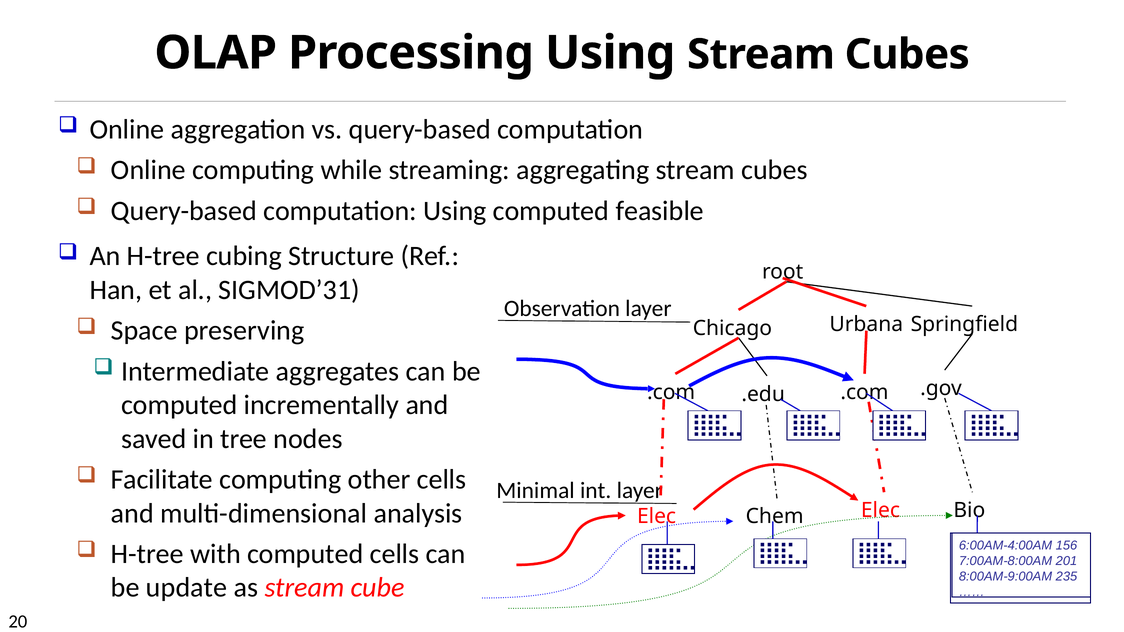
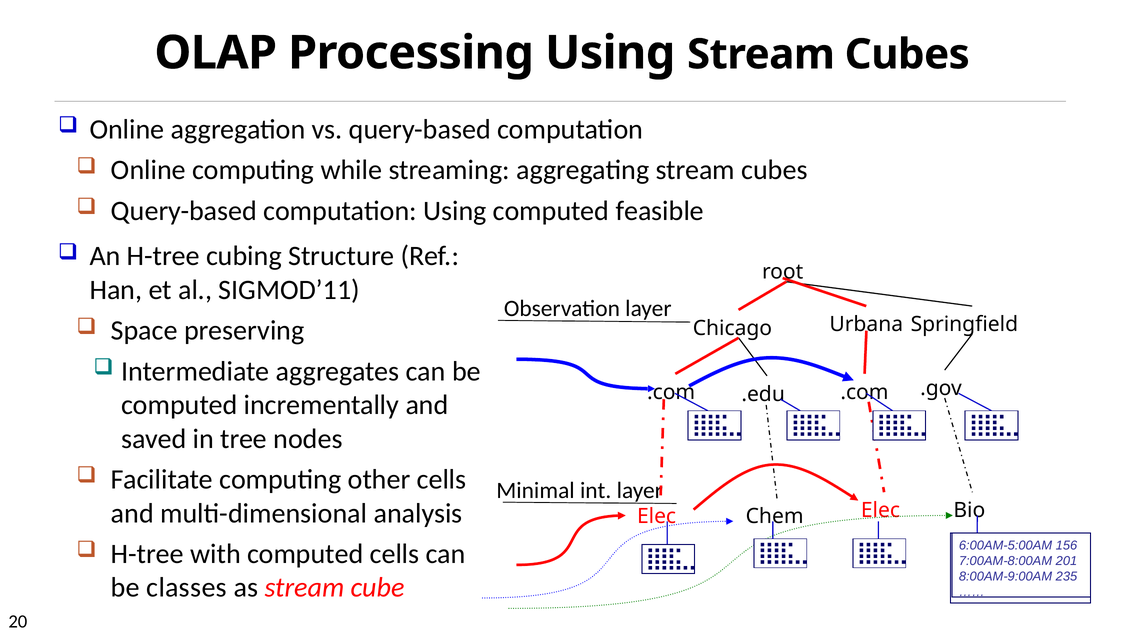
SIGMOD’31: SIGMOD’31 -> SIGMOD’11 (289, 290)
6:00AM-4:00AM: 6:00AM-4:00AM -> 6:00AM-5:00AM (1006, 546)
update: update -> classes (187, 588)
